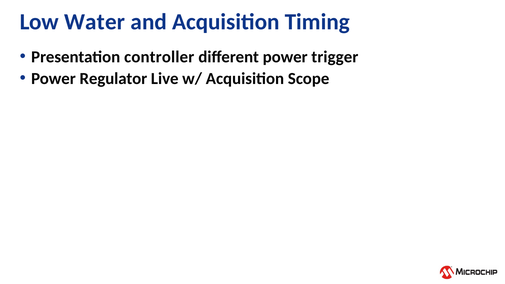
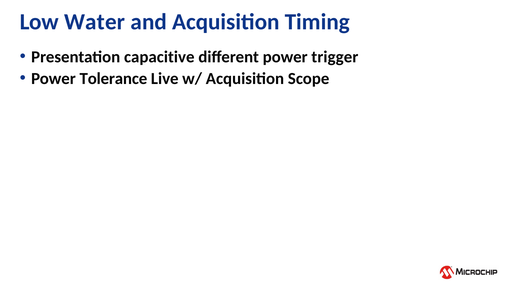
controller: controller -> capacitive (159, 57)
Regulator: Regulator -> Tolerance (113, 79)
